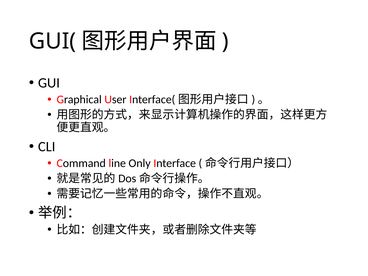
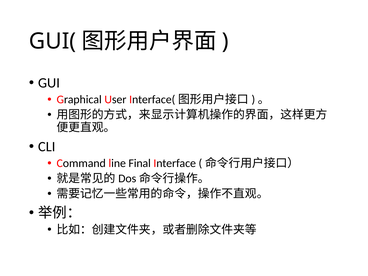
Only: Only -> Final (140, 163)
